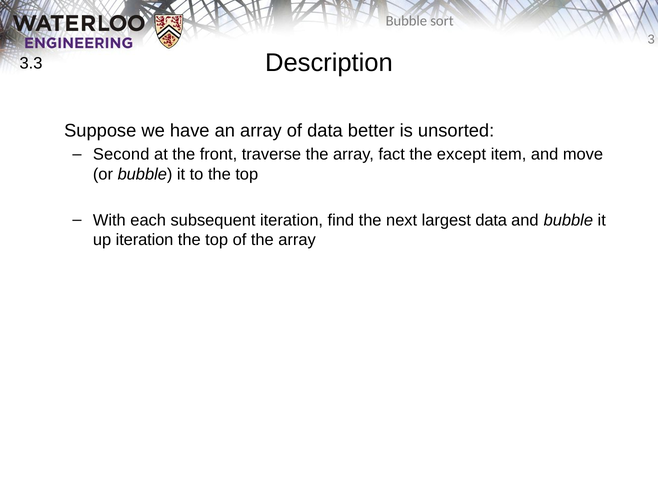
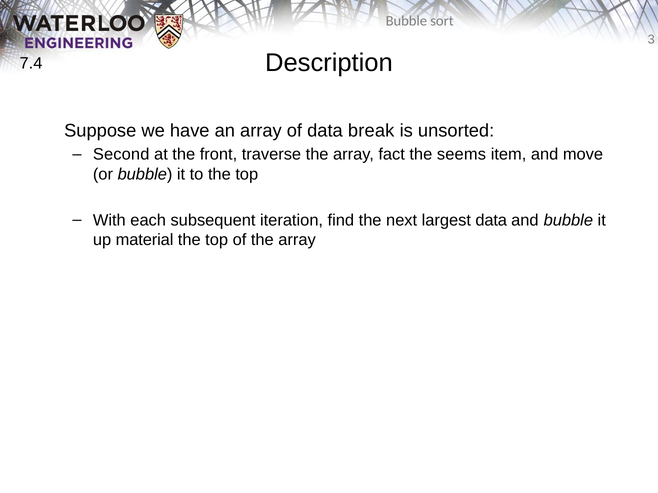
3.3: 3.3 -> 7.4 (31, 63)
better: better -> break (371, 131)
except: except -> seems (461, 155)
up iteration: iteration -> material (145, 240)
